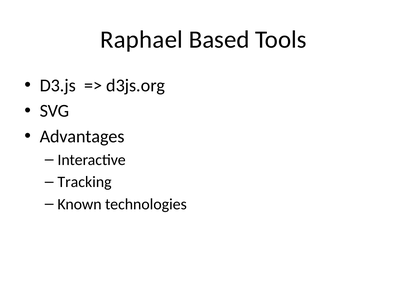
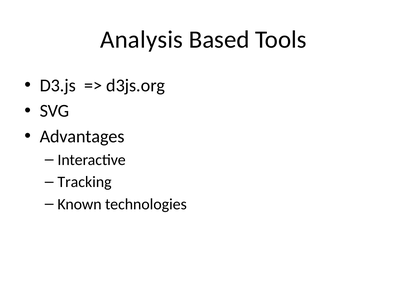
Raphael: Raphael -> Analysis (142, 39)
